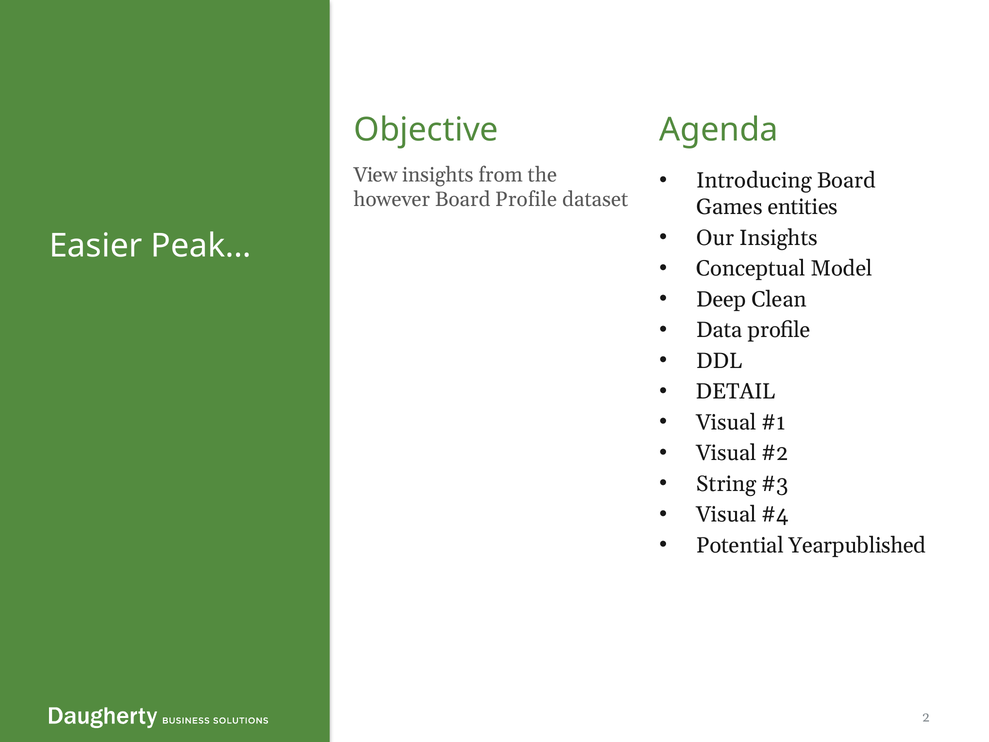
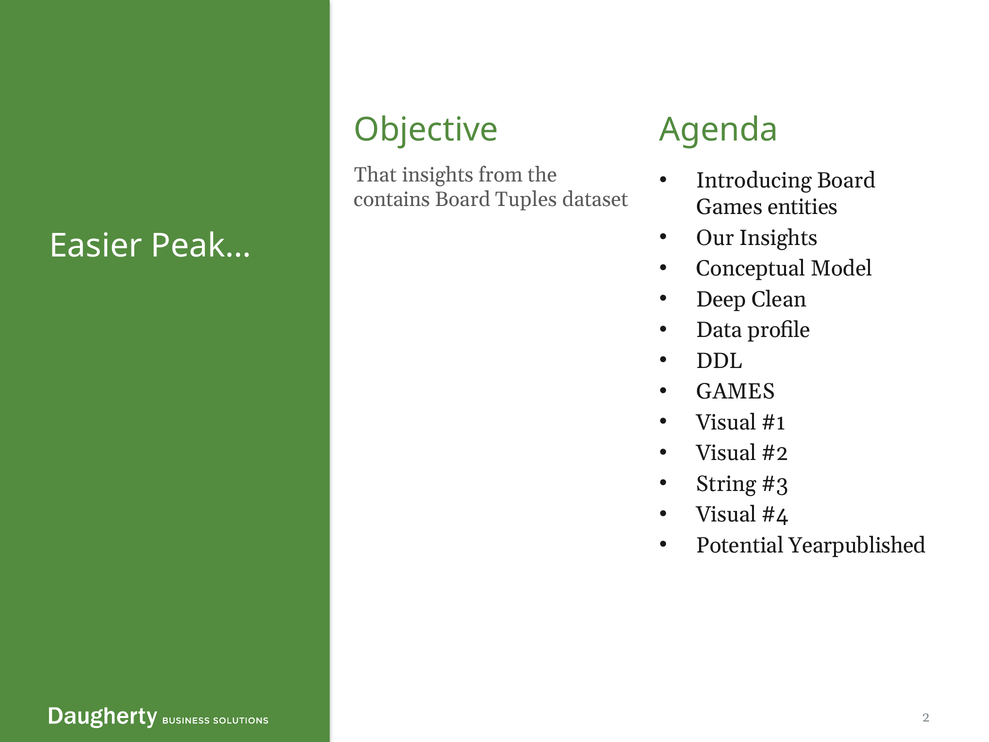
View: View -> That (375, 175)
however: however -> contains (392, 199)
Board Profile: Profile -> Tuples (526, 199)
DETAIL: DETAIL -> GAMES (736, 392)
